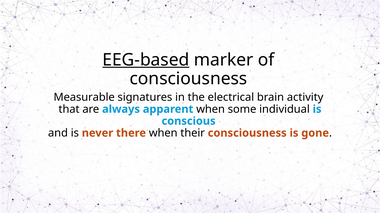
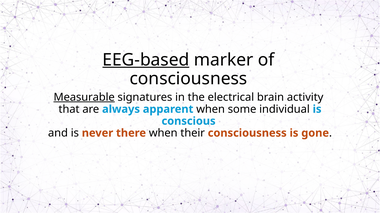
Measurable underline: none -> present (84, 98)
